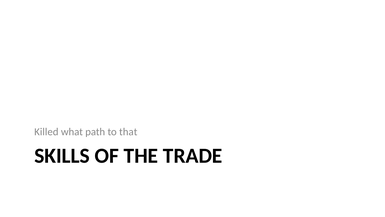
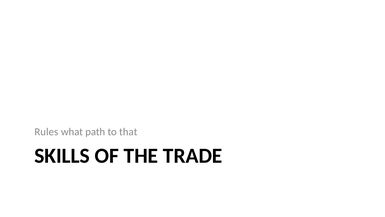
Killed: Killed -> Rules (46, 132)
